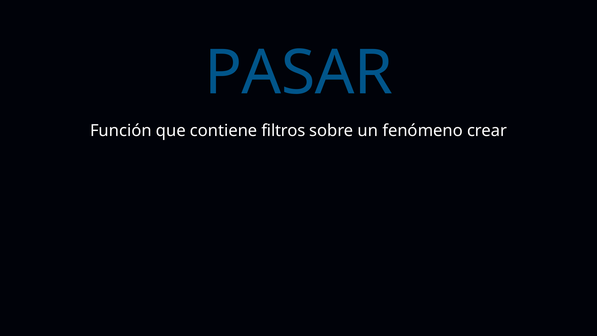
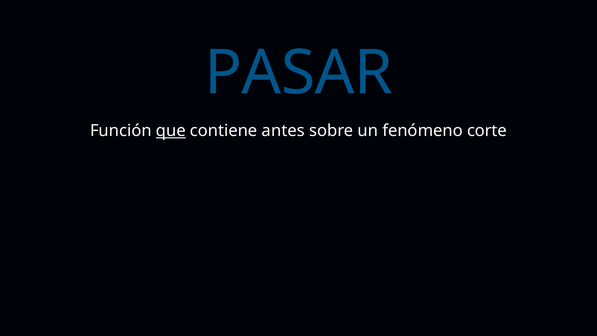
que underline: none -> present (171, 131)
filtros: filtros -> antes (283, 131)
crear: crear -> corte (487, 131)
